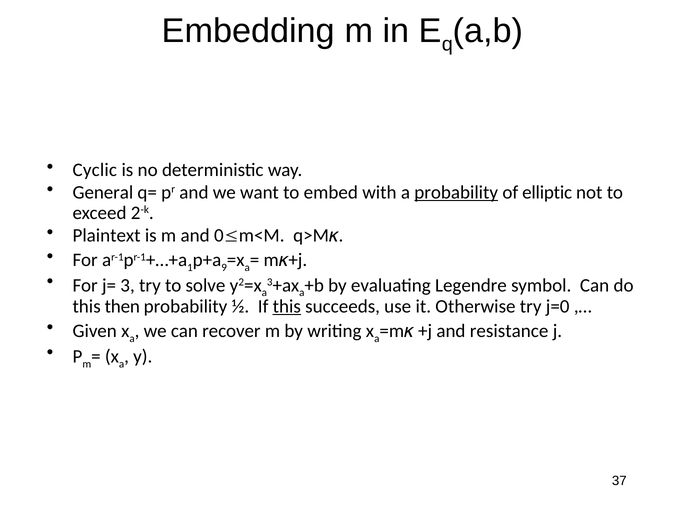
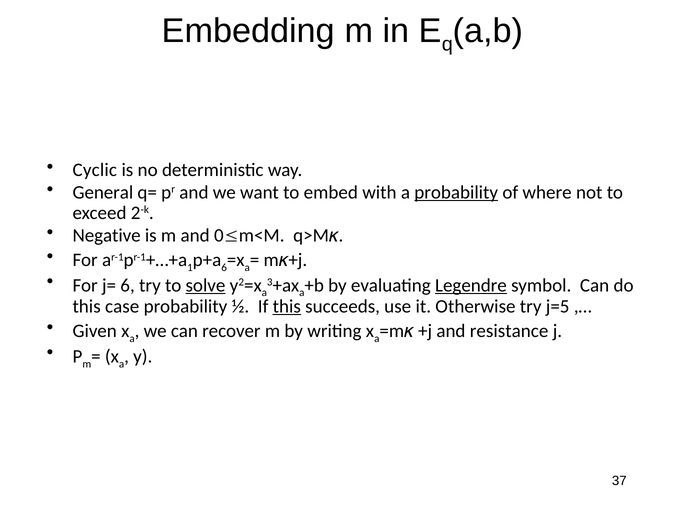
elliptic: elliptic -> where (547, 192)
Plaintext: Plaintext -> Negative (107, 235)
9: 9 -> 6 (224, 267)
j= 3: 3 -> 6 (128, 285)
solve underline: none -> present (205, 285)
Legendre underline: none -> present (471, 285)
then: then -> case (122, 306)
j=0: j=0 -> j=5 (558, 306)
